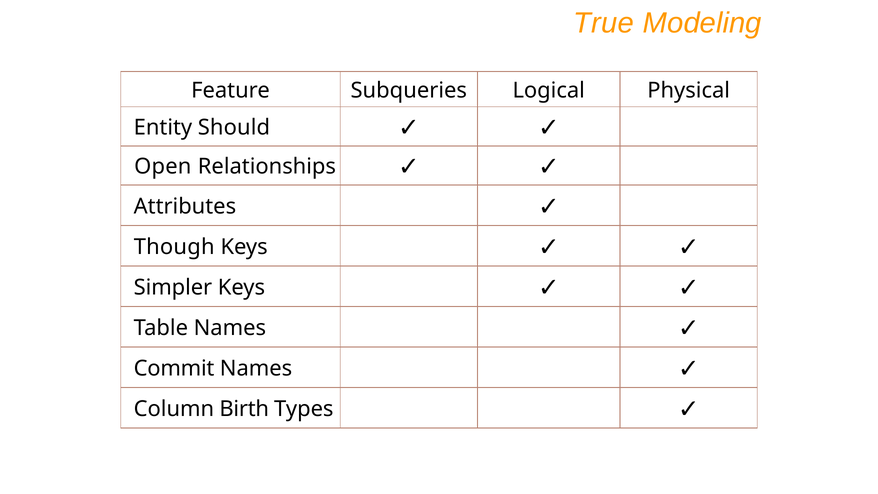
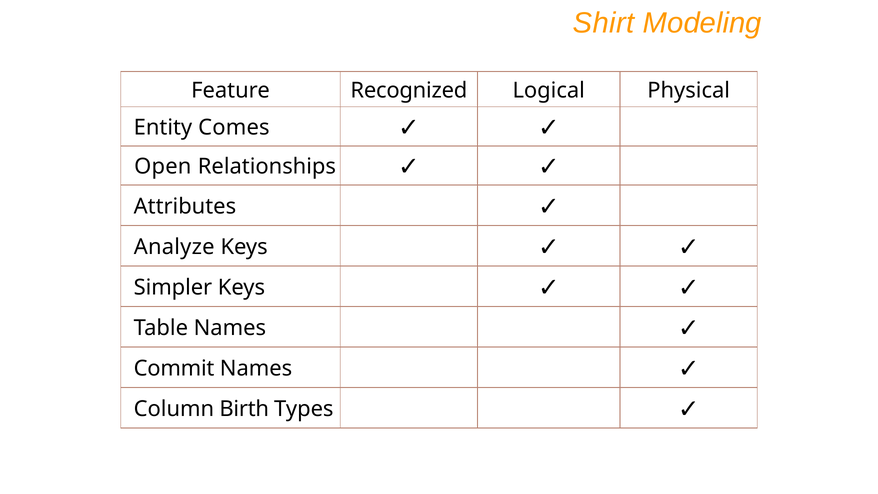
True: True -> Shirt (604, 23)
Subqueries: Subqueries -> Recognized (409, 90)
Should: Should -> Comes (234, 128)
Though: Though -> Analyze (174, 247)
